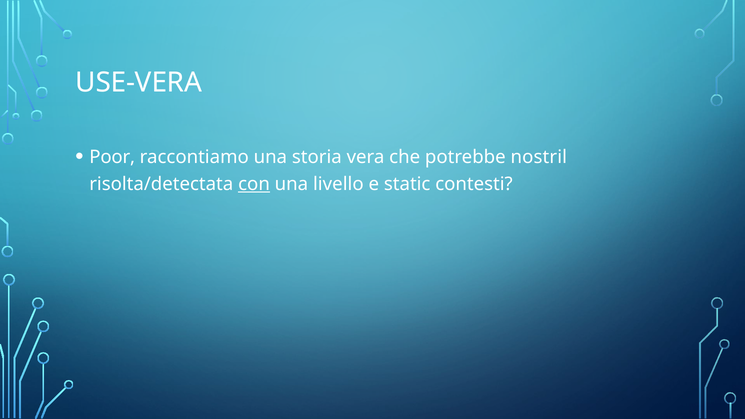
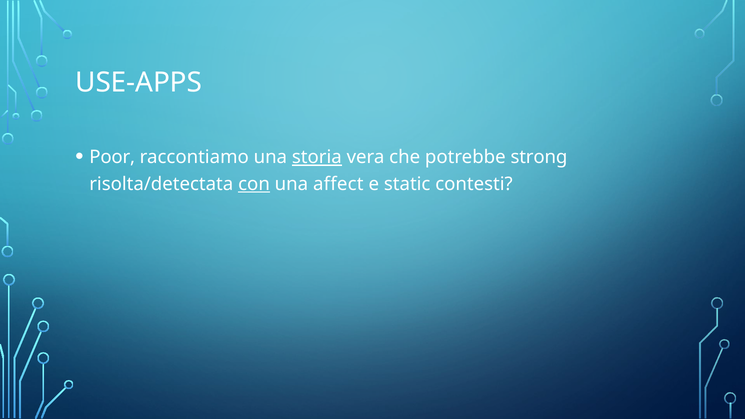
USE-VERA: USE-VERA -> USE-APPS (139, 83)
storia underline: none -> present (317, 157)
nostril: nostril -> strong (539, 157)
livello: livello -> affect (338, 184)
